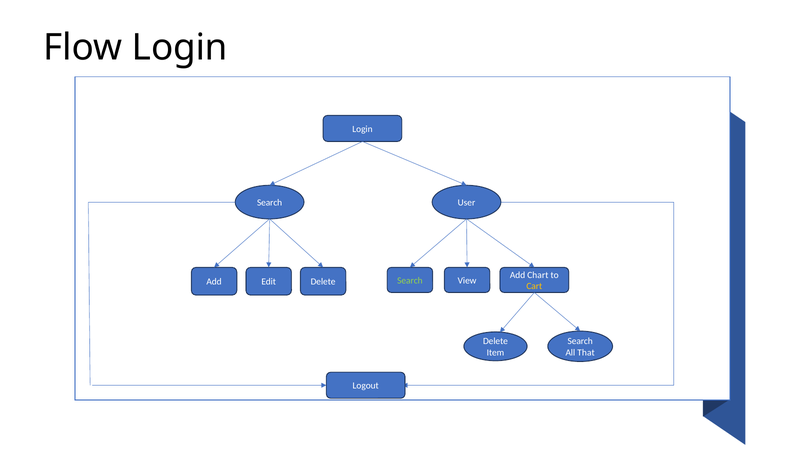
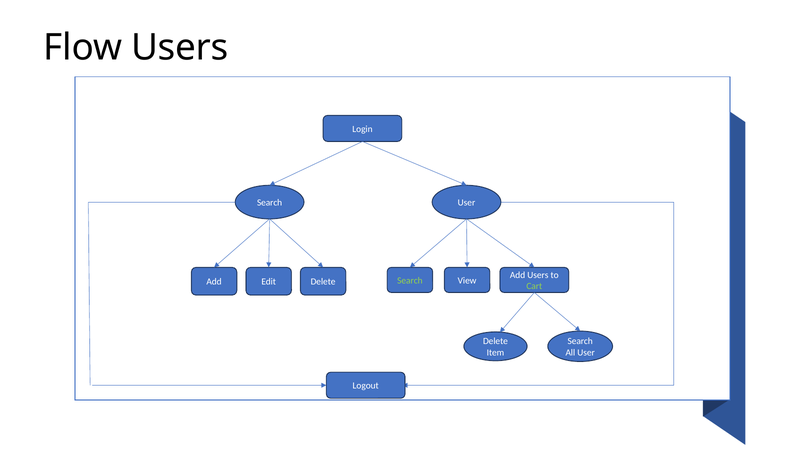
Flow Login: Login -> Users (180, 47)
Add Chart: Chart -> Users (538, 275)
Cart colour: yellow -> light green (534, 286)
All That: That -> User (586, 352)
